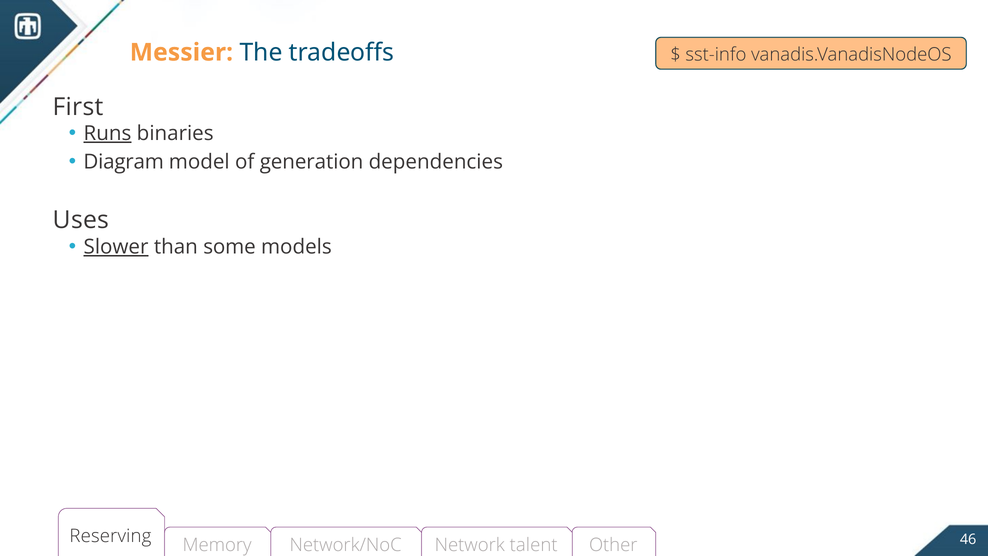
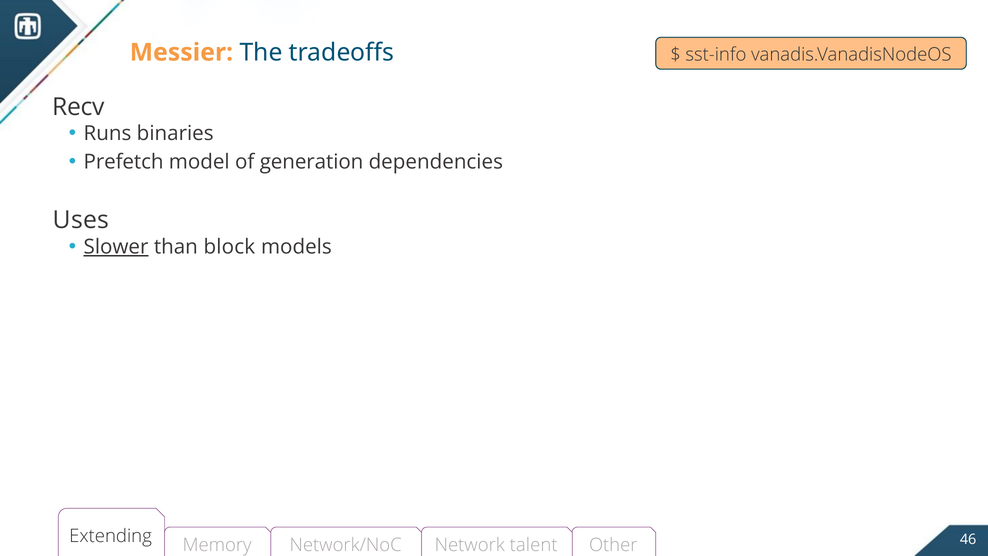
First: First -> Recv (78, 107)
Runs underline: present -> none (107, 133)
Diagram: Diagram -> Prefetch (124, 162)
some: some -> block (229, 247)
Reserving: Reserving -> Extending (111, 536)
